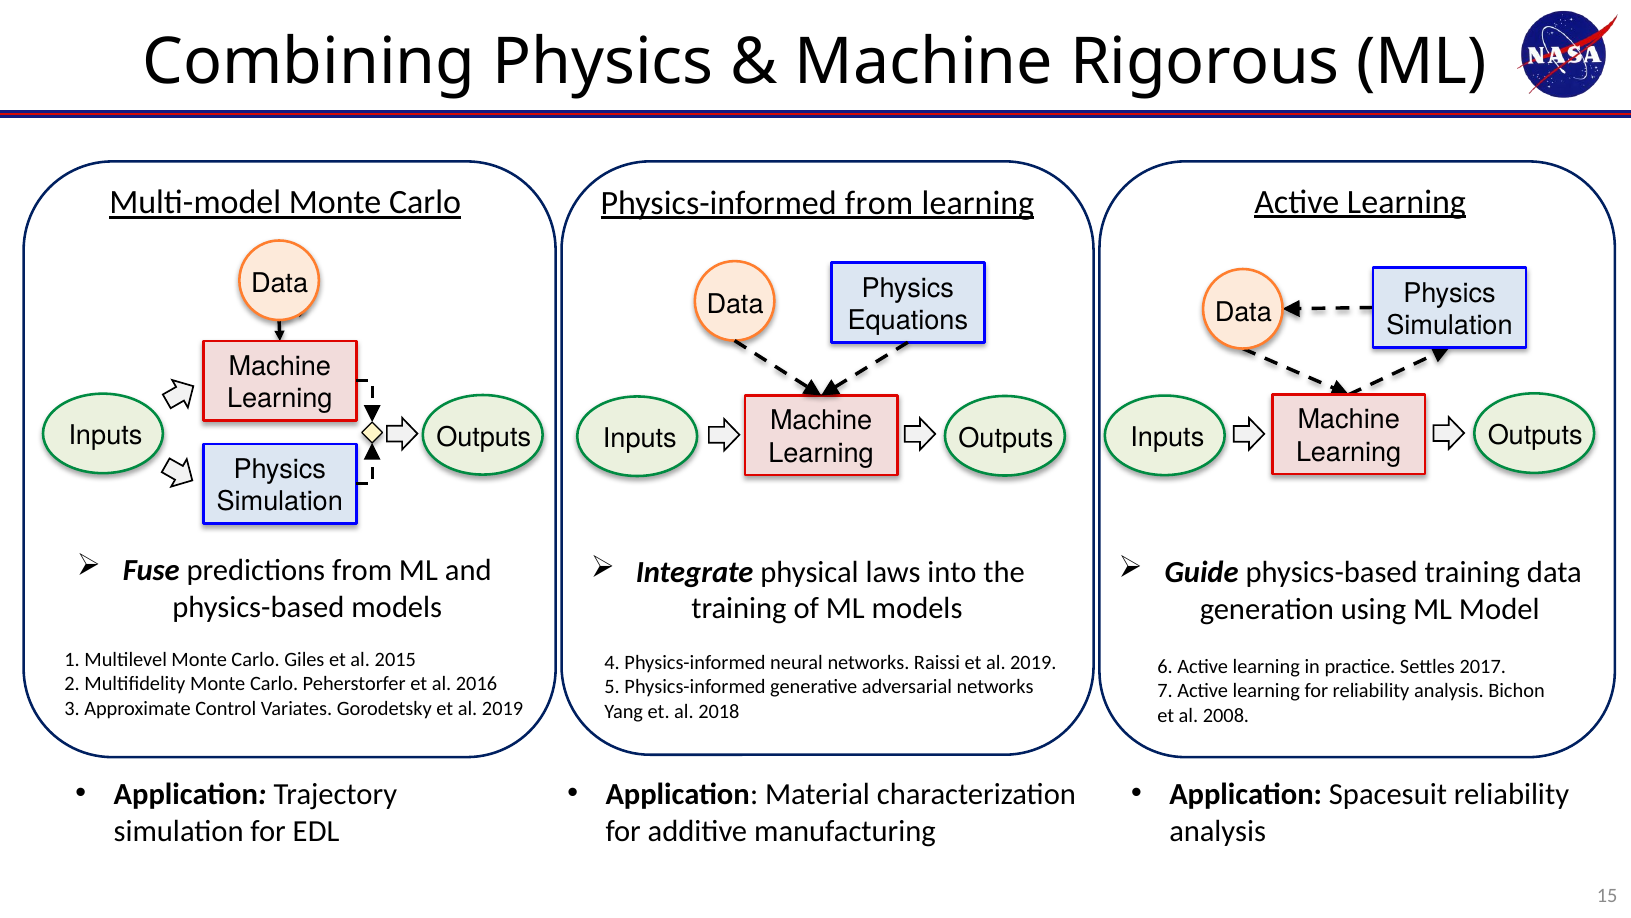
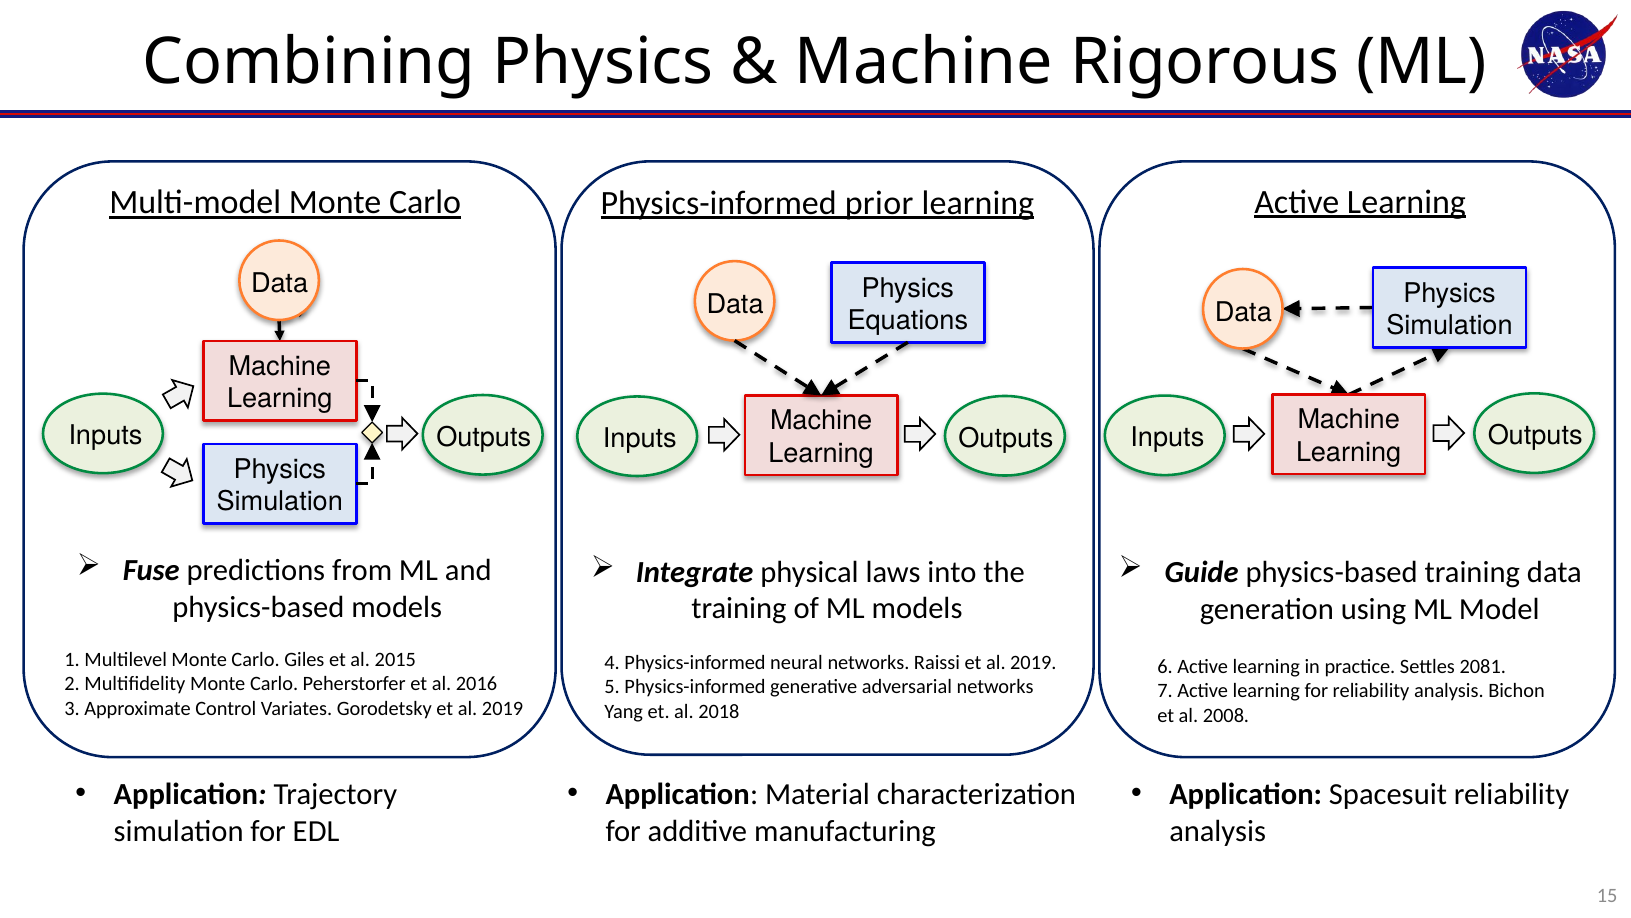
Physics-informed from: from -> prior (879, 203)
2017: 2017 -> 2081 (1483, 666)
